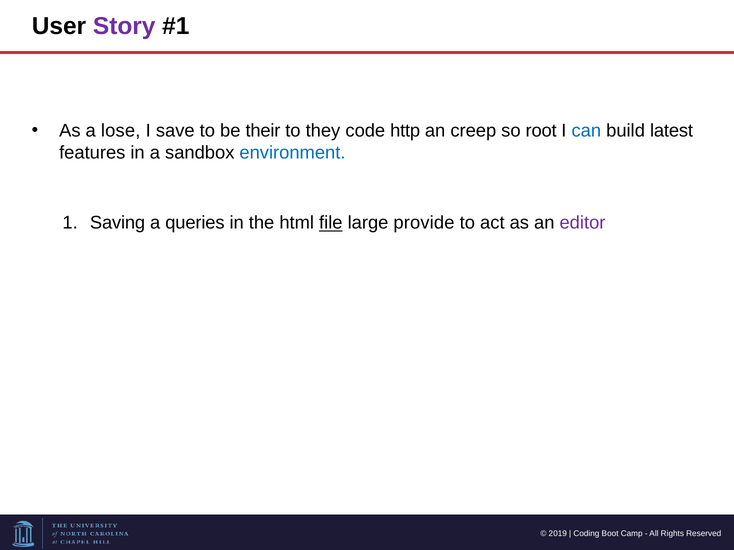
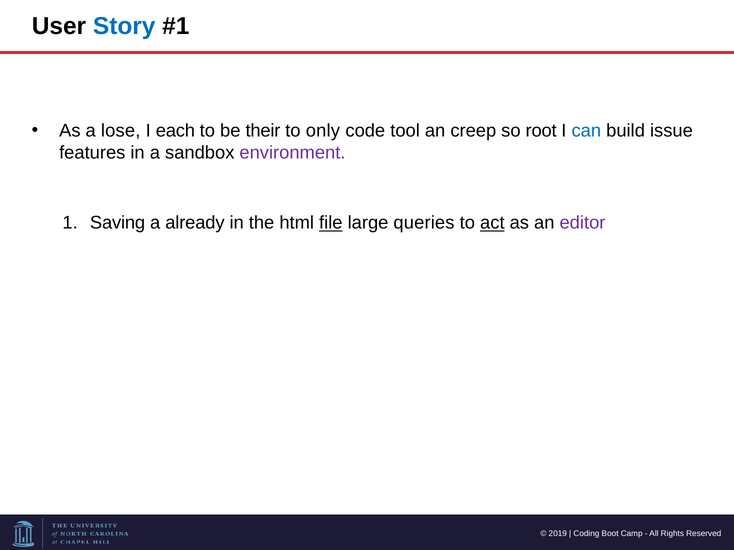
Story colour: purple -> blue (124, 26)
save: save -> each (175, 131)
they: they -> only (323, 131)
http: http -> tool (405, 131)
latest: latest -> issue (671, 131)
environment colour: blue -> purple (292, 153)
queries: queries -> already (195, 223)
provide: provide -> queries (424, 223)
act underline: none -> present (492, 223)
